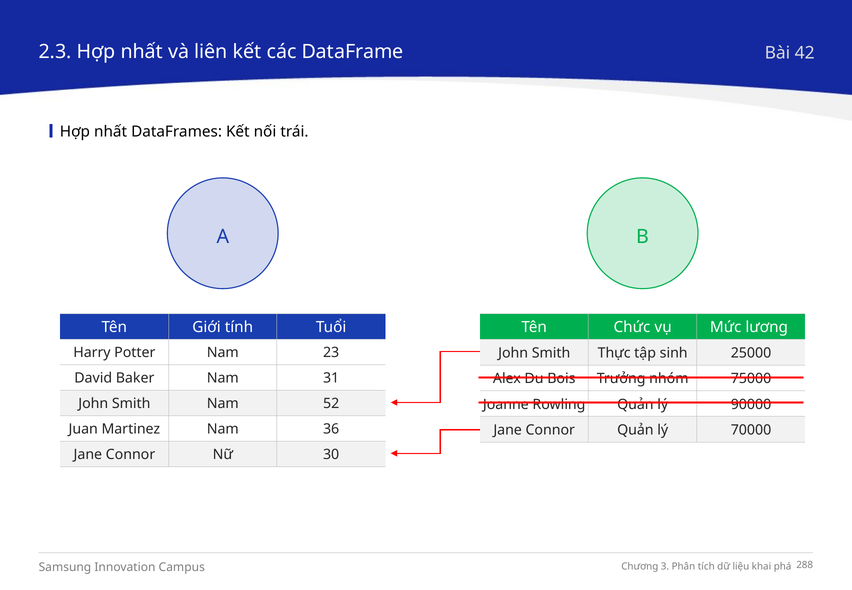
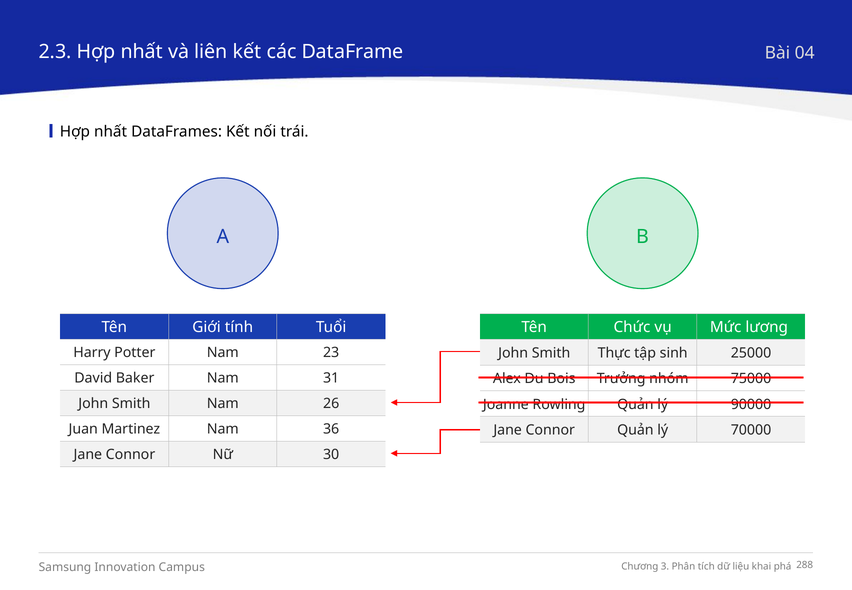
42: 42 -> 04 (805, 53)
52: 52 -> 26 (331, 404)
